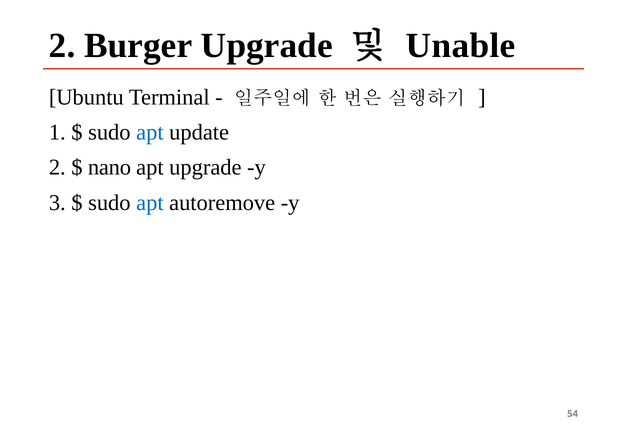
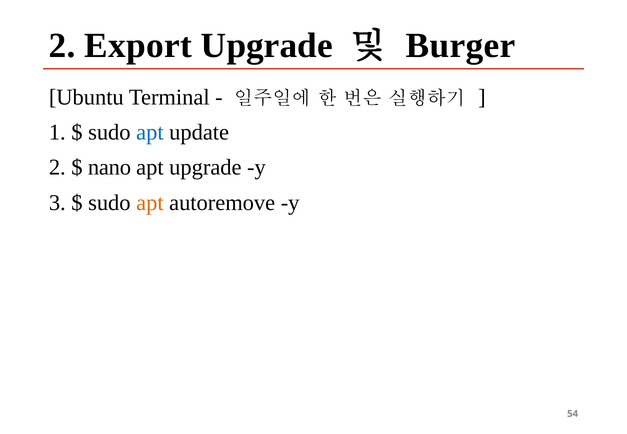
Burger: Burger -> Export (138, 46)
Unable: Unable -> Burger (461, 46)
apt colour: blue -> orange (150, 203)
